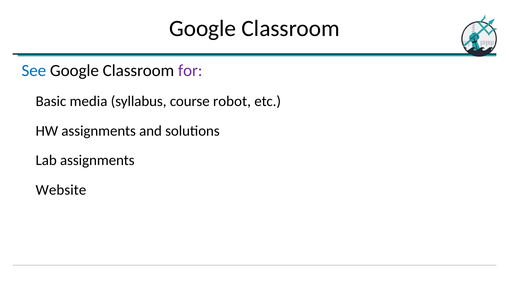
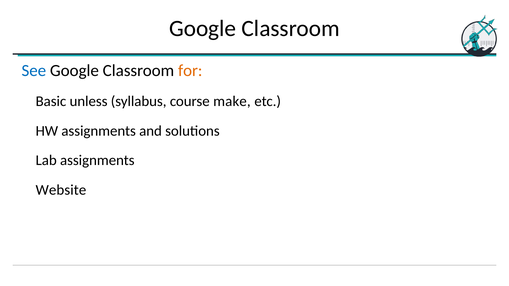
for colour: purple -> orange (190, 71)
media: media -> unless (89, 101)
robot: robot -> make (232, 101)
